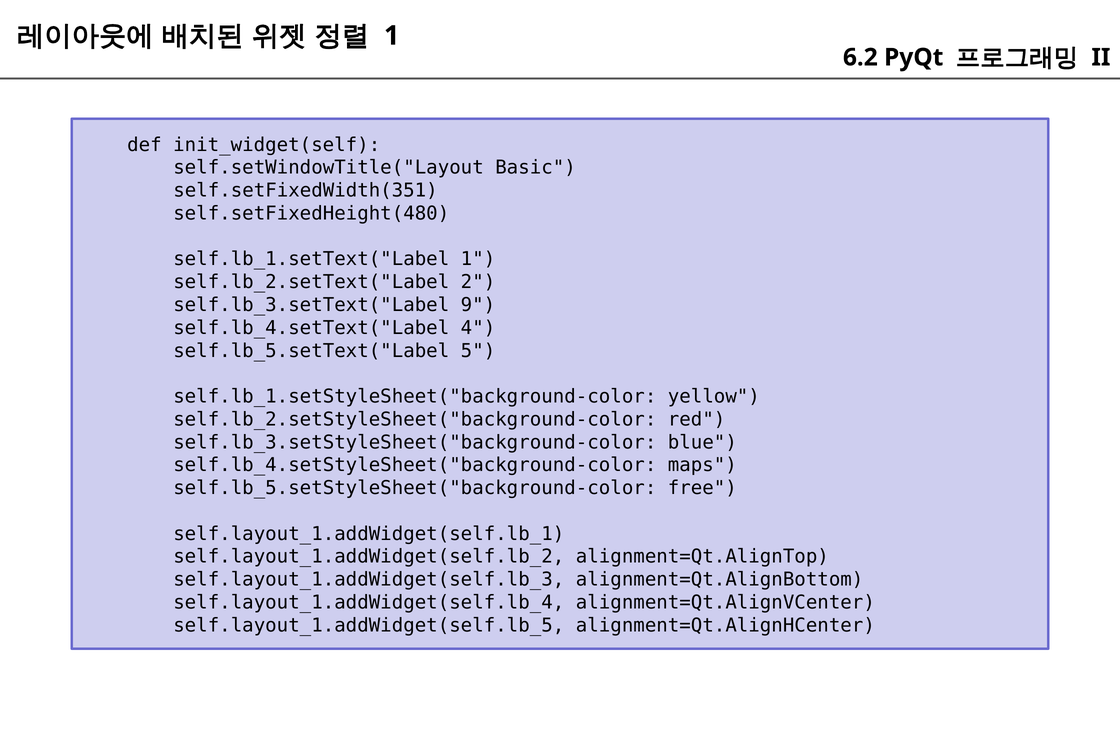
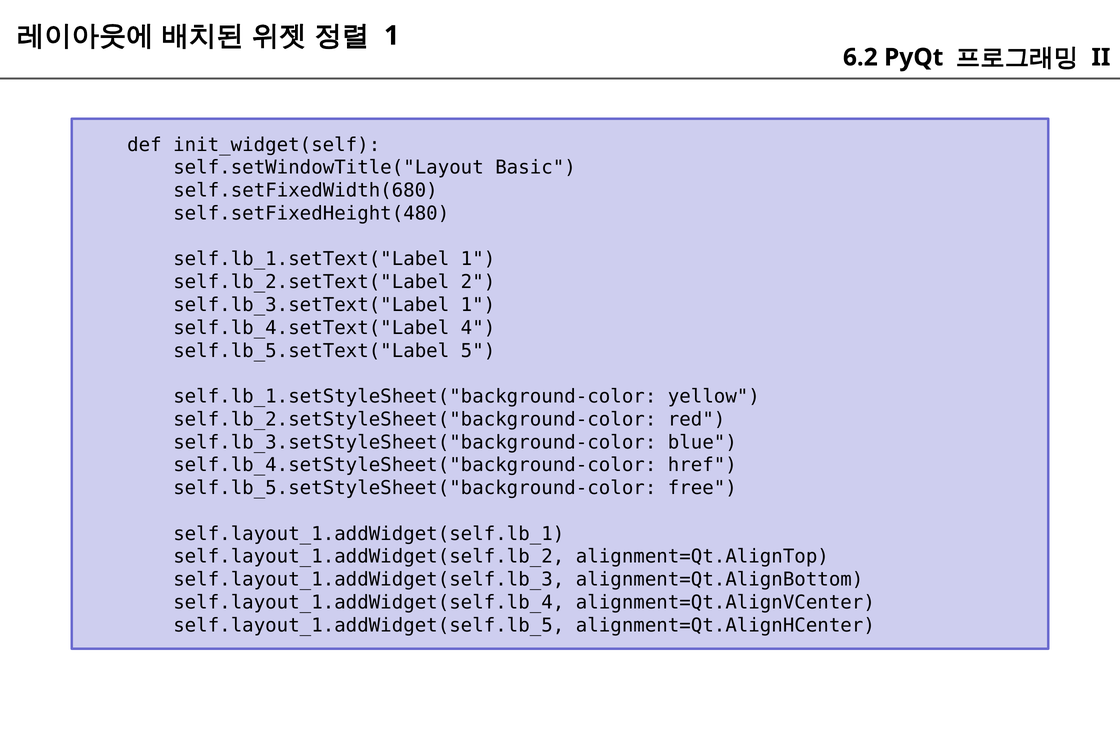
self.setFixedWidth(351: self.setFixedWidth(351 -> self.setFixedWidth(680 (306, 191)
self.lb_3.setText("Label 9: 9 -> 1 (478, 305)
maps: maps -> href (702, 466)
